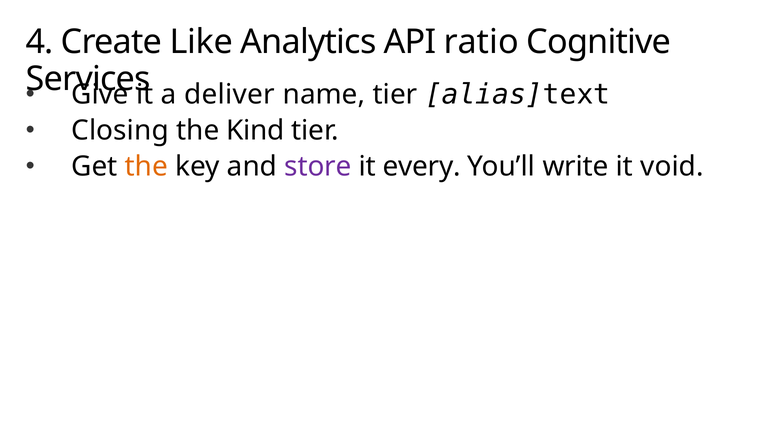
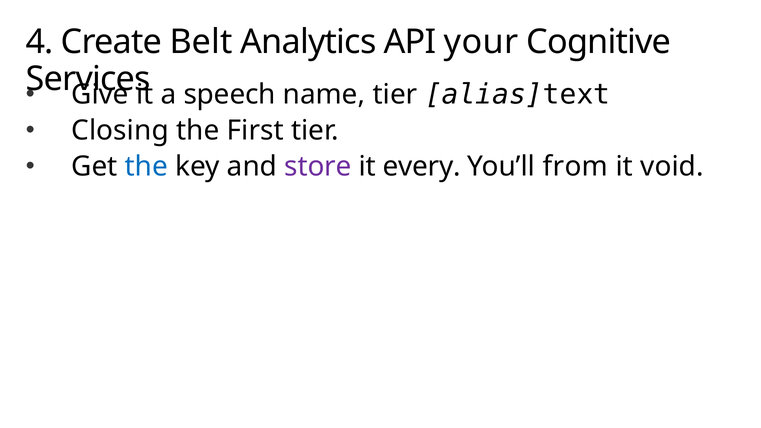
Like: Like -> Belt (201, 42)
ratio: ratio -> your (481, 42)
deliver: deliver -> speech (230, 95)
Kind: Kind -> First (255, 131)
the colour: orange -> blue (146, 166)
write: write -> from (575, 166)
